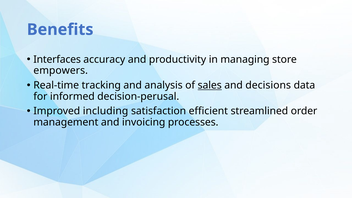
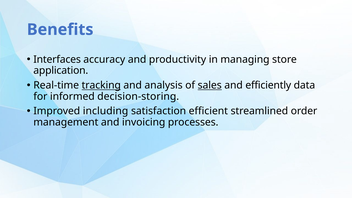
empowers: empowers -> application (61, 71)
tracking underline: none -> present (101, 85)
decisions: decisions -> efficiently (268, 85)
decision-perusal: decision-perusal -> decision-storing (138, 96)
